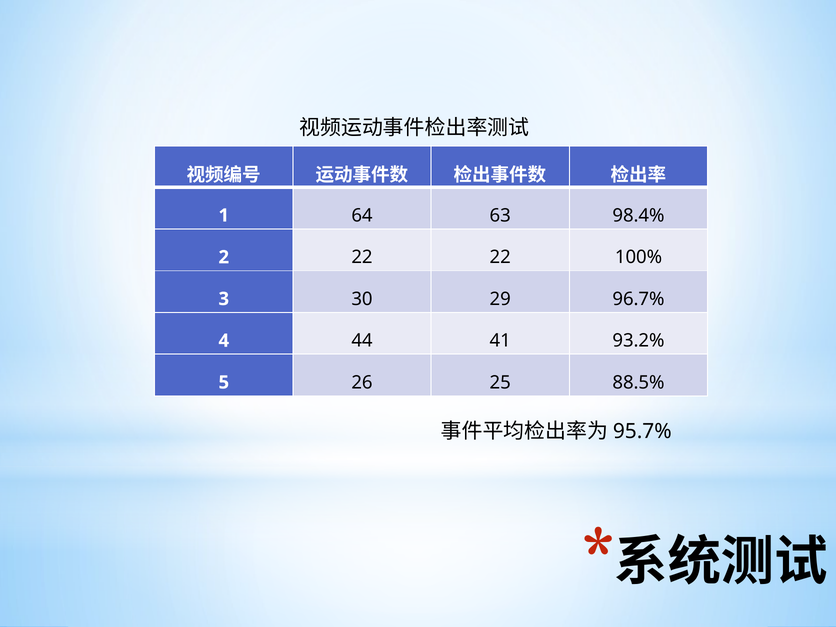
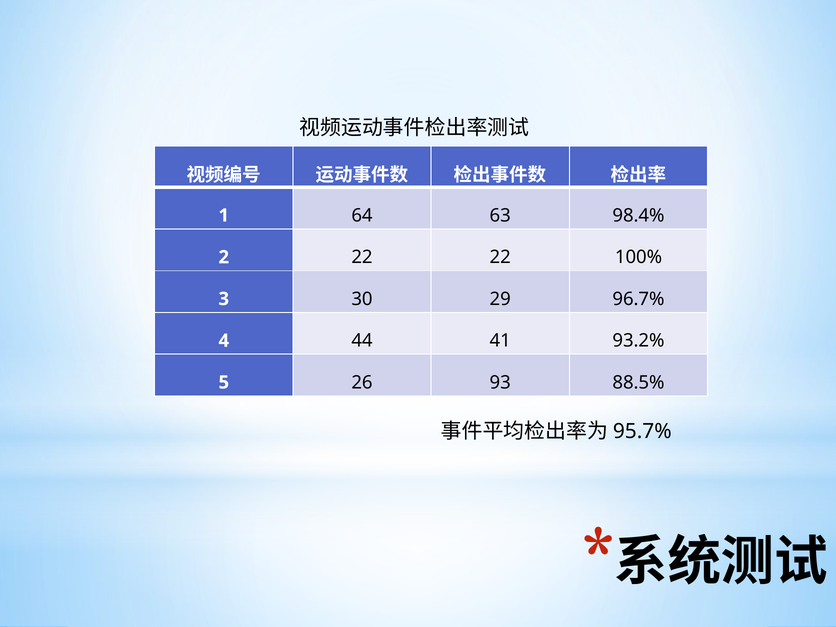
25: 25 -> 93 (500, 382)
